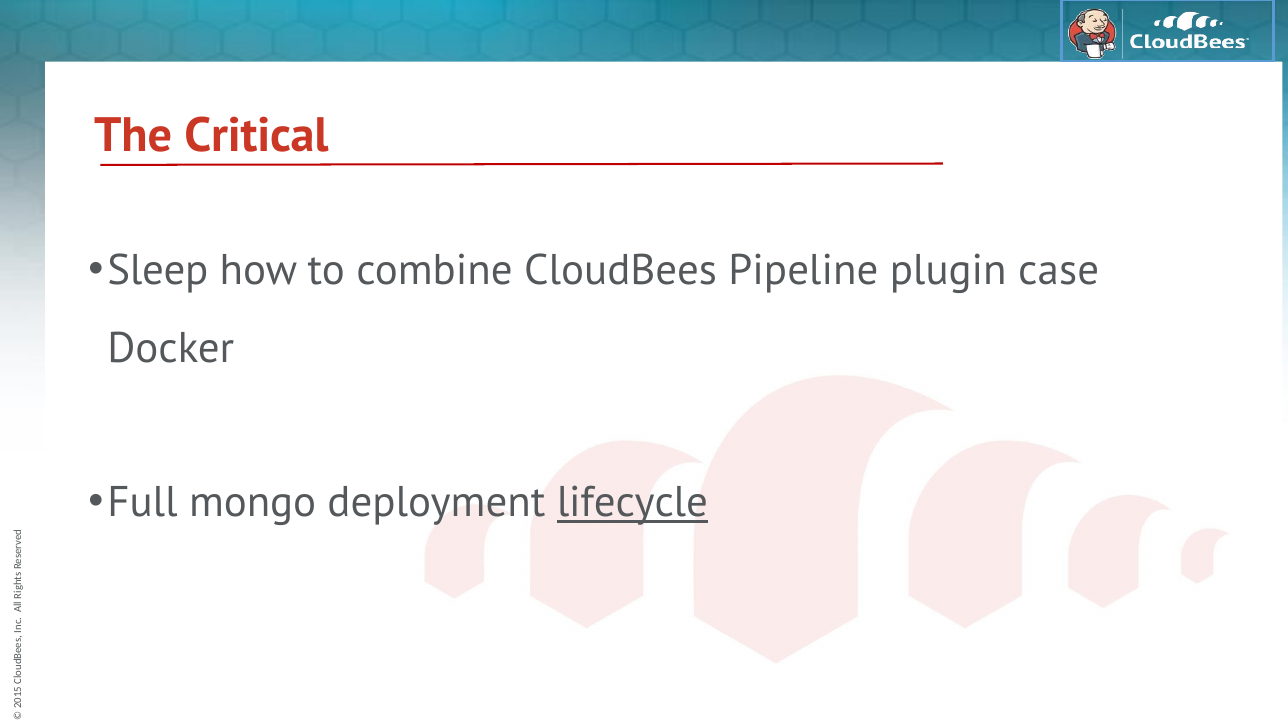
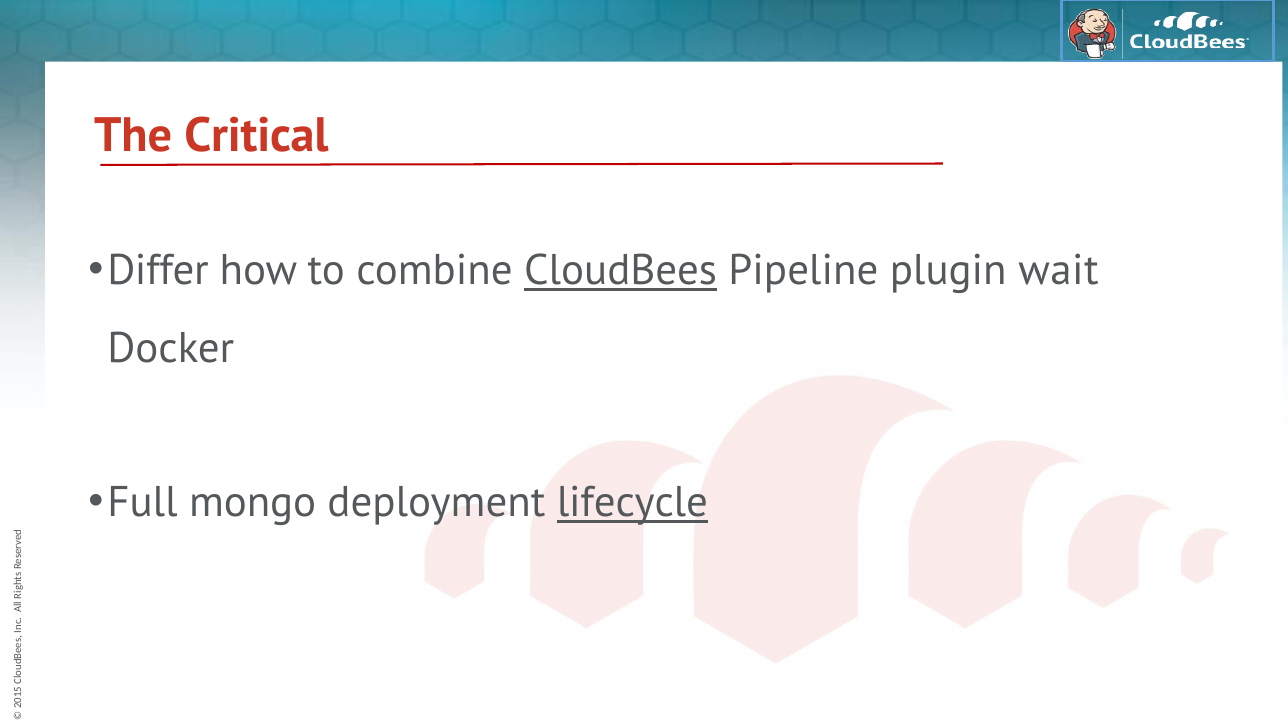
Sleep: Sleep -> Differ (158, 271)
CloudBees underline: none -> present (621, 271)
case: case -> wait (1059, 271)
